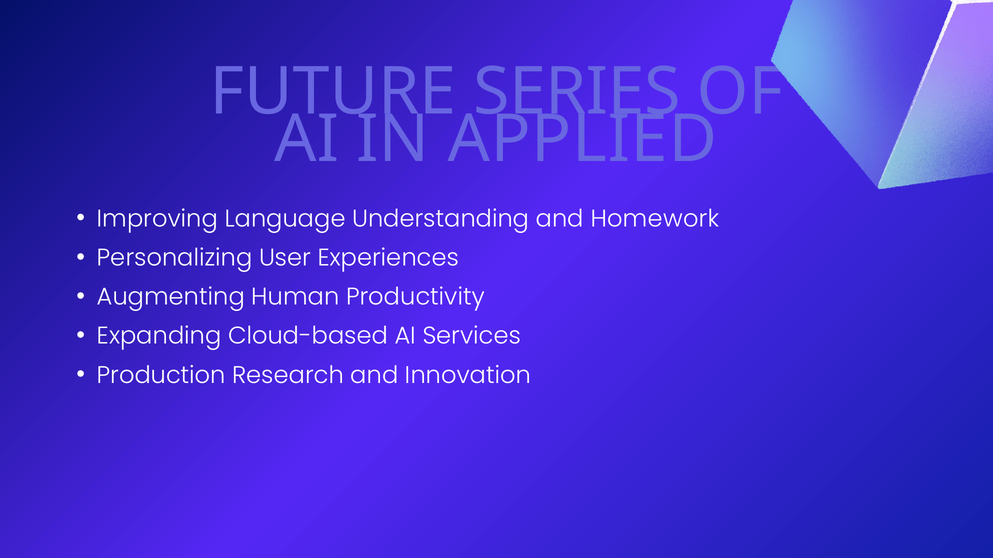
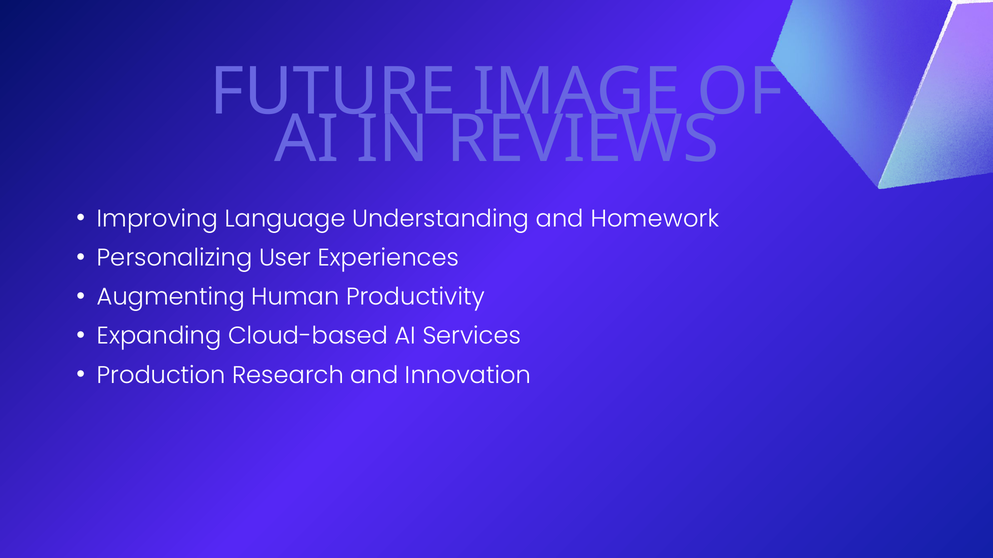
SERIES: SERIES -> IMAGE (577, 92)
APPLIED: APPLIED -> REVIEWS (583, 140)
